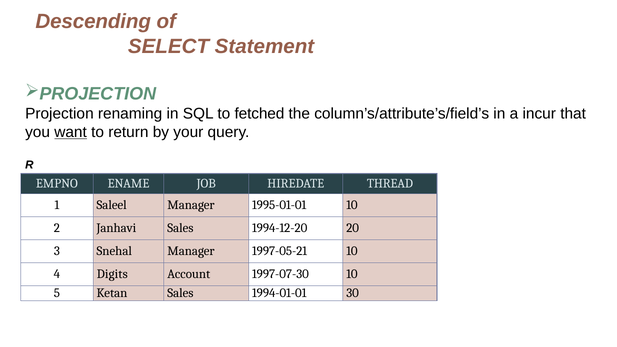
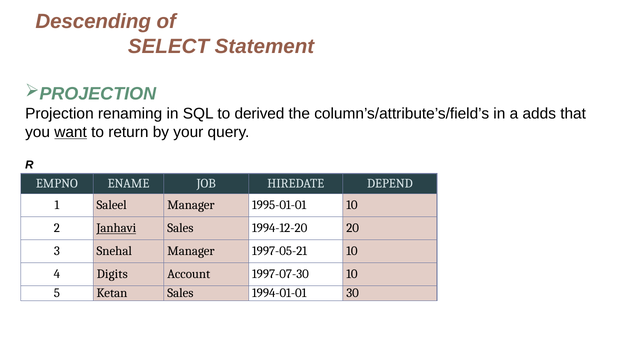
fetched: fetched -> derived (259, 114)
incur: incur -> adds (539, 114)
THREAD: THREAD -> DEPEND (390, 184)
Janhavi underline: none -> present (116, 228)
